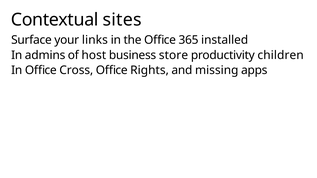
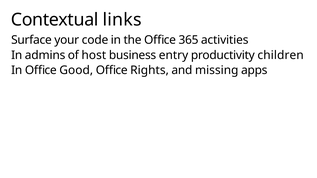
sites: sites -> links (122, 20)
links: links -> code (95, 40)
installed: installed -> activities (225, 40)
store: store -> entry (174, 55)
Cross: Cross -> Good (76, 70)
